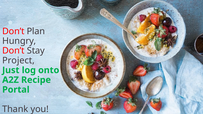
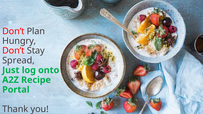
Project: Project -> Spread (18, 61)
